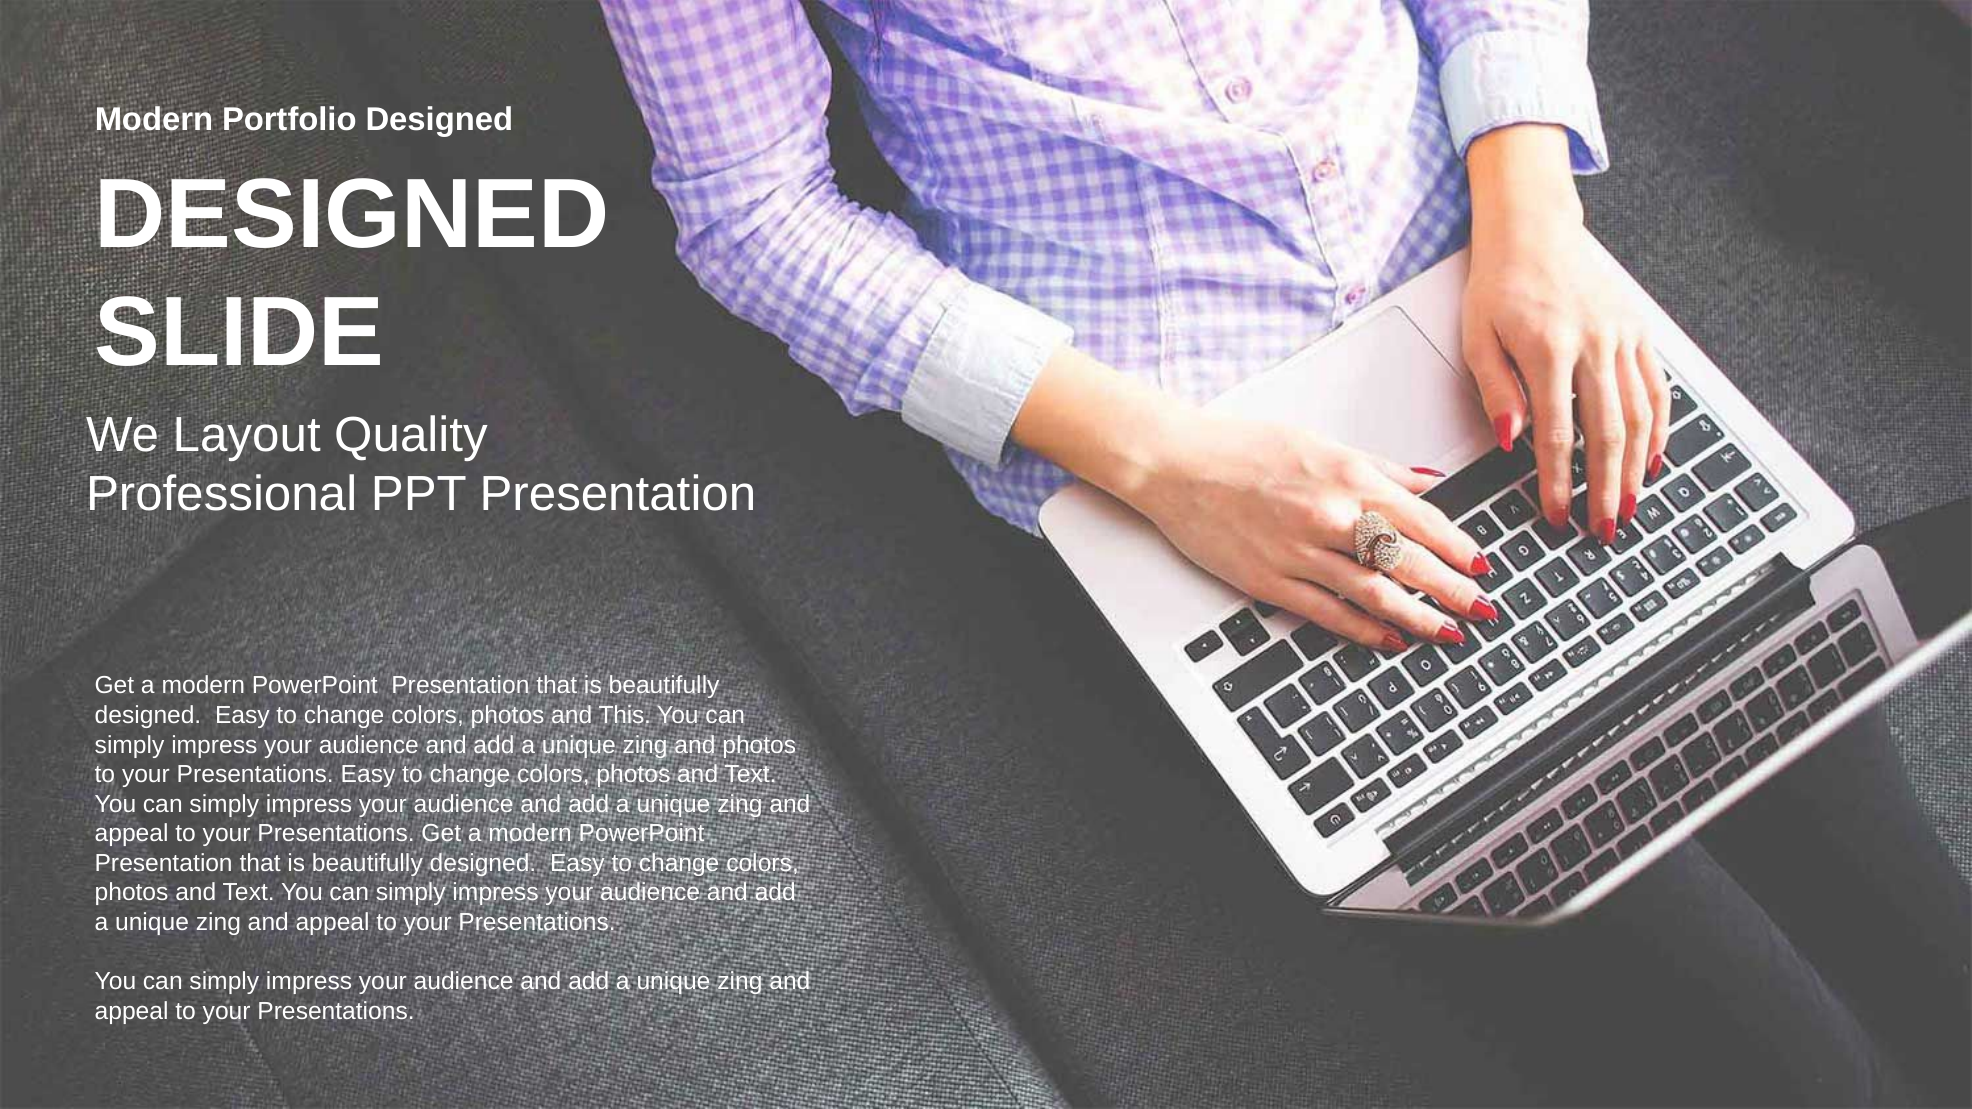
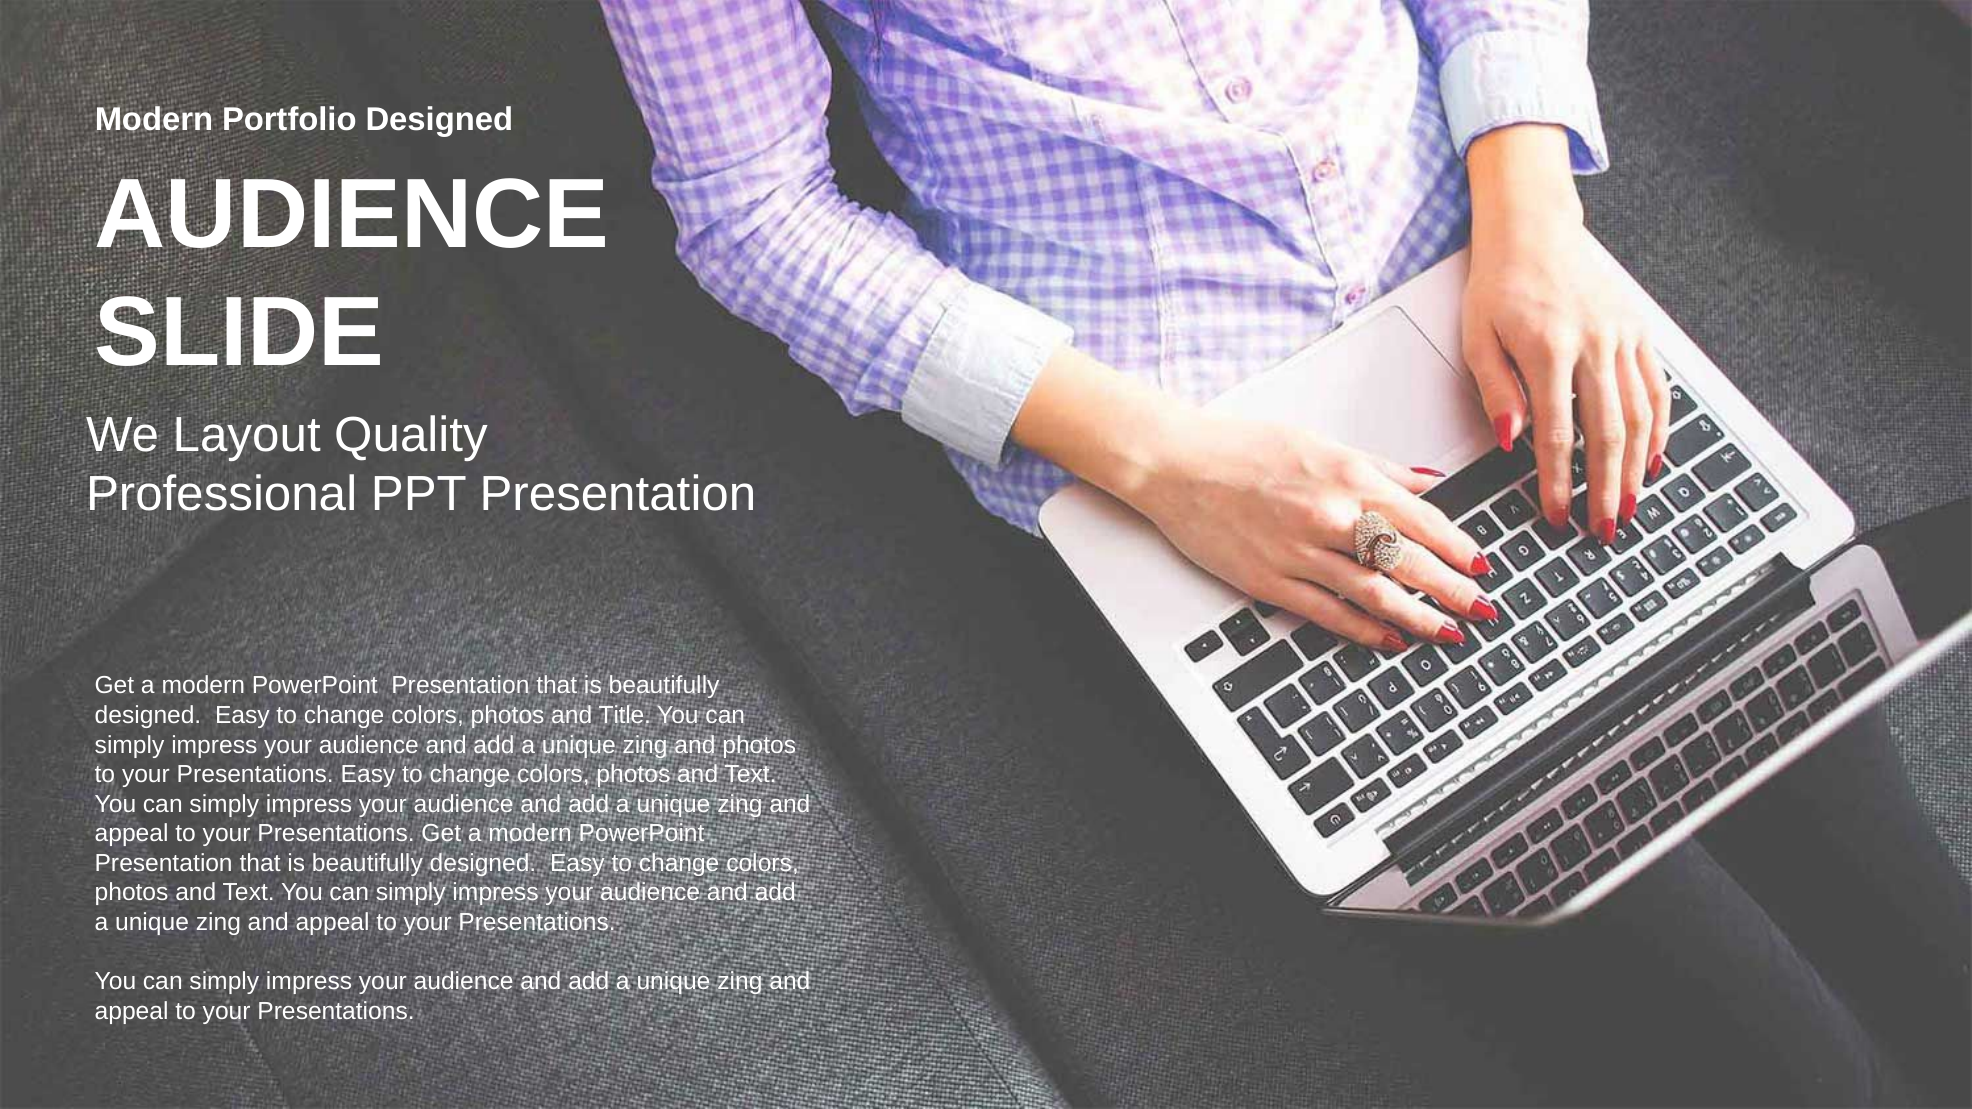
DESIGNED: DESIGNED -> AUDIENCE (352, 215)
This: This -> Title (625, 716)
